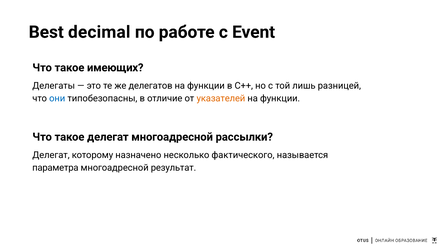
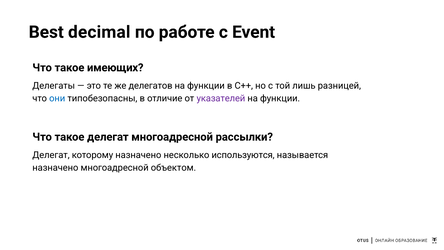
указателей colour: orange -> purple (221, 98)
фактического: фактического -> используются (243, 155)
параметра: параметра -> назначено (55, 168)
результат: результат -> объектом (173, 168)
